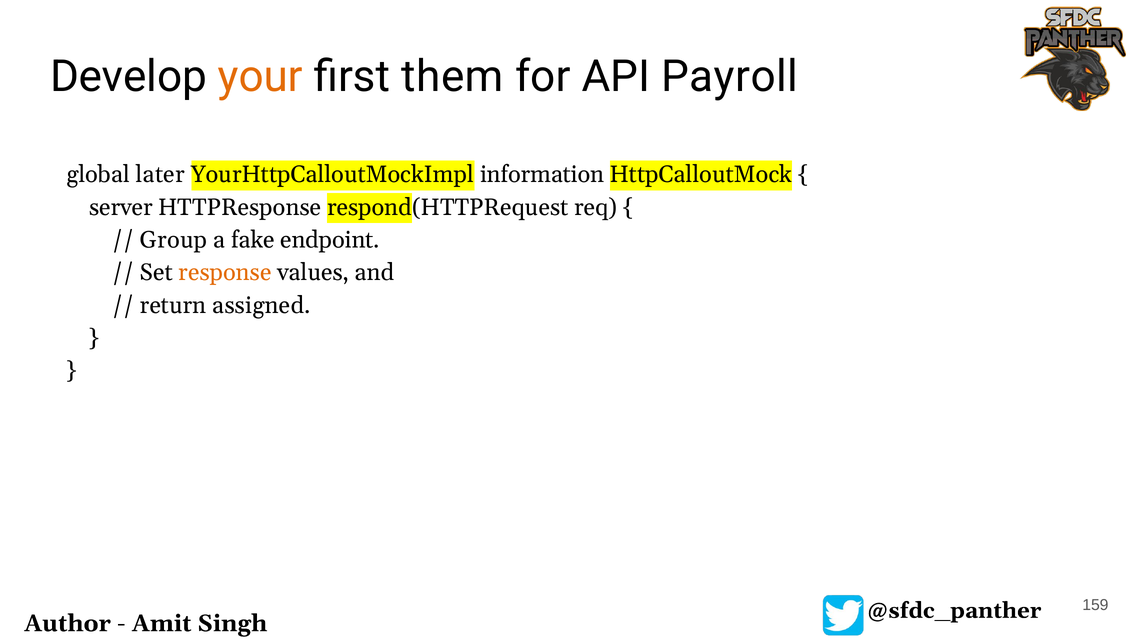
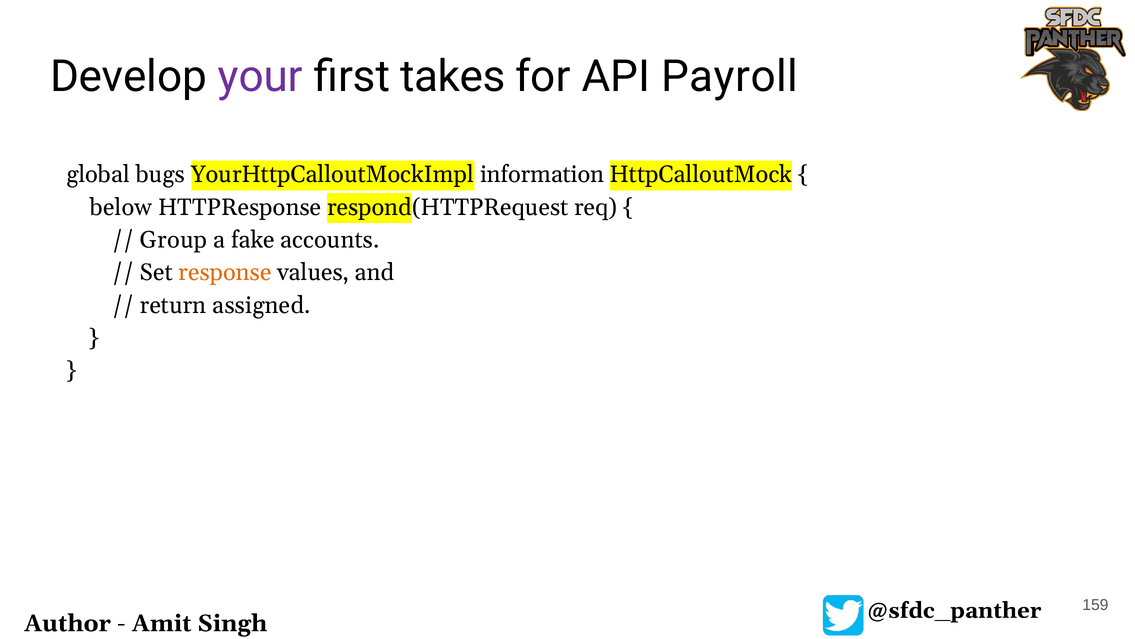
your colour: orange -> purple (260, 77)
them: them -> takes (453, 77)
later: later -> bugs (160, 174)
server: server -> below (121, 207)
endpoint: endpoint -> accounts (330, 240)
